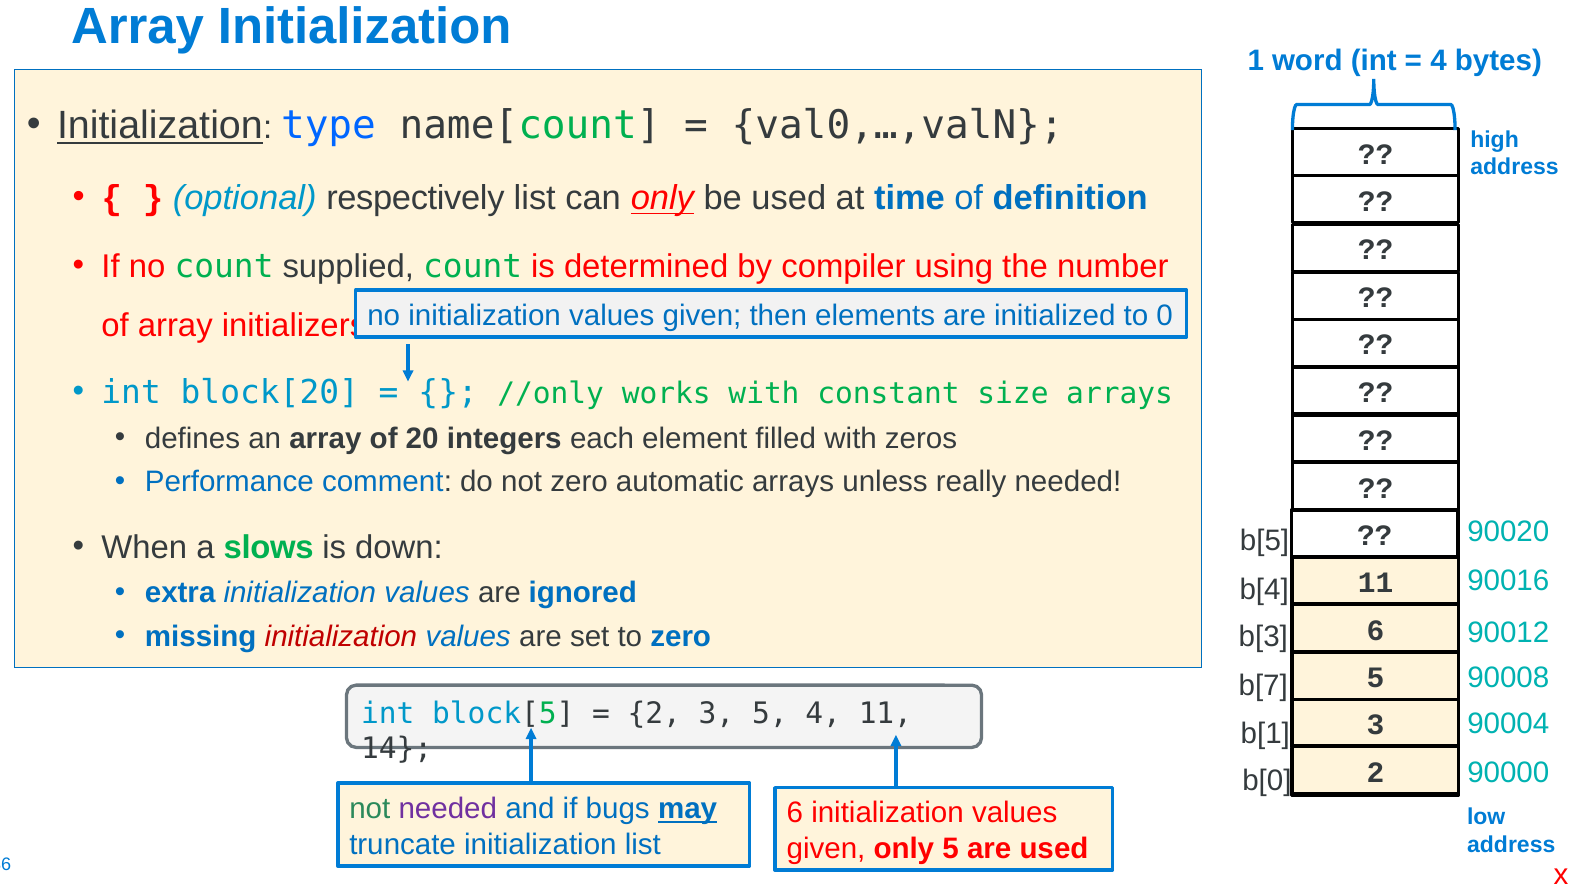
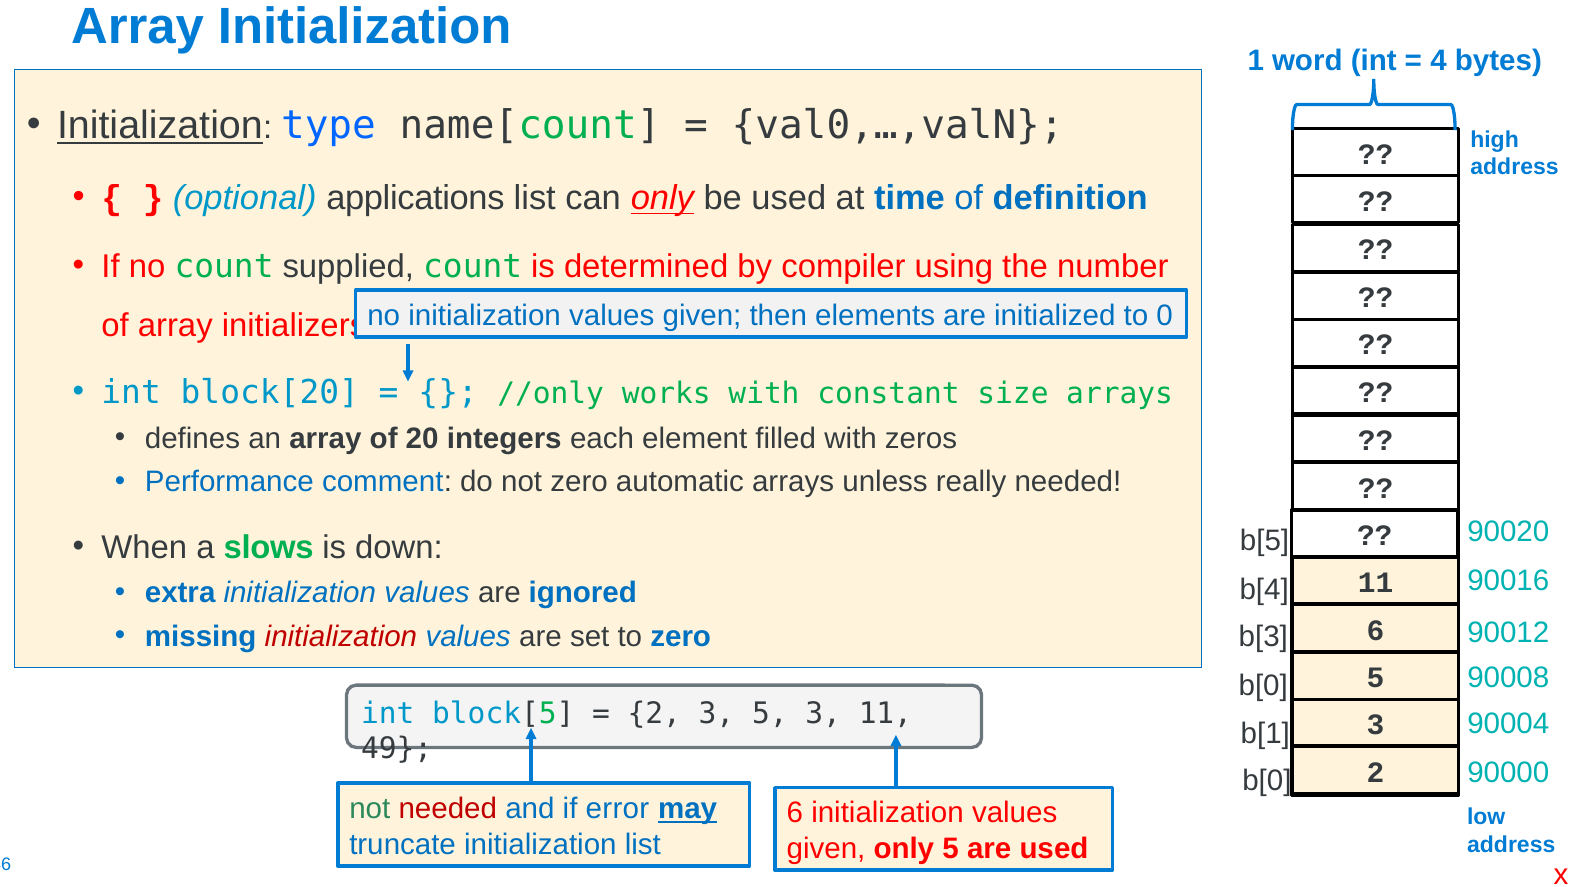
respectively: respectively -> applications (415, 198)
b[7: b[7 -> b[0 (1263, 685)
5 4: 4 -> 3 (823, 713)
14: 14 -> 49 (397, 749)
needed colour: purple -> red (448, 808)
bugs: bugs -> error (618, 808)
